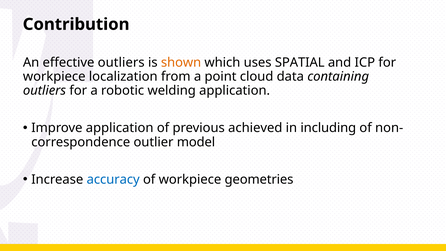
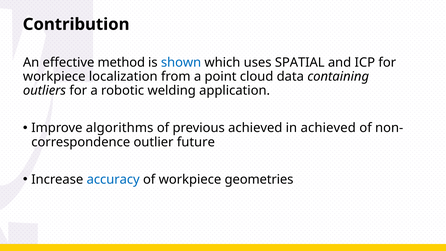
effective outliers: outliers -> method (121, 63)
shown colour: orange -> blue (181, 63)
Improve application: application -> algorithms (120, 128)
in including: including -> achieved (328, 128)
model: model -> future (196, 142)
